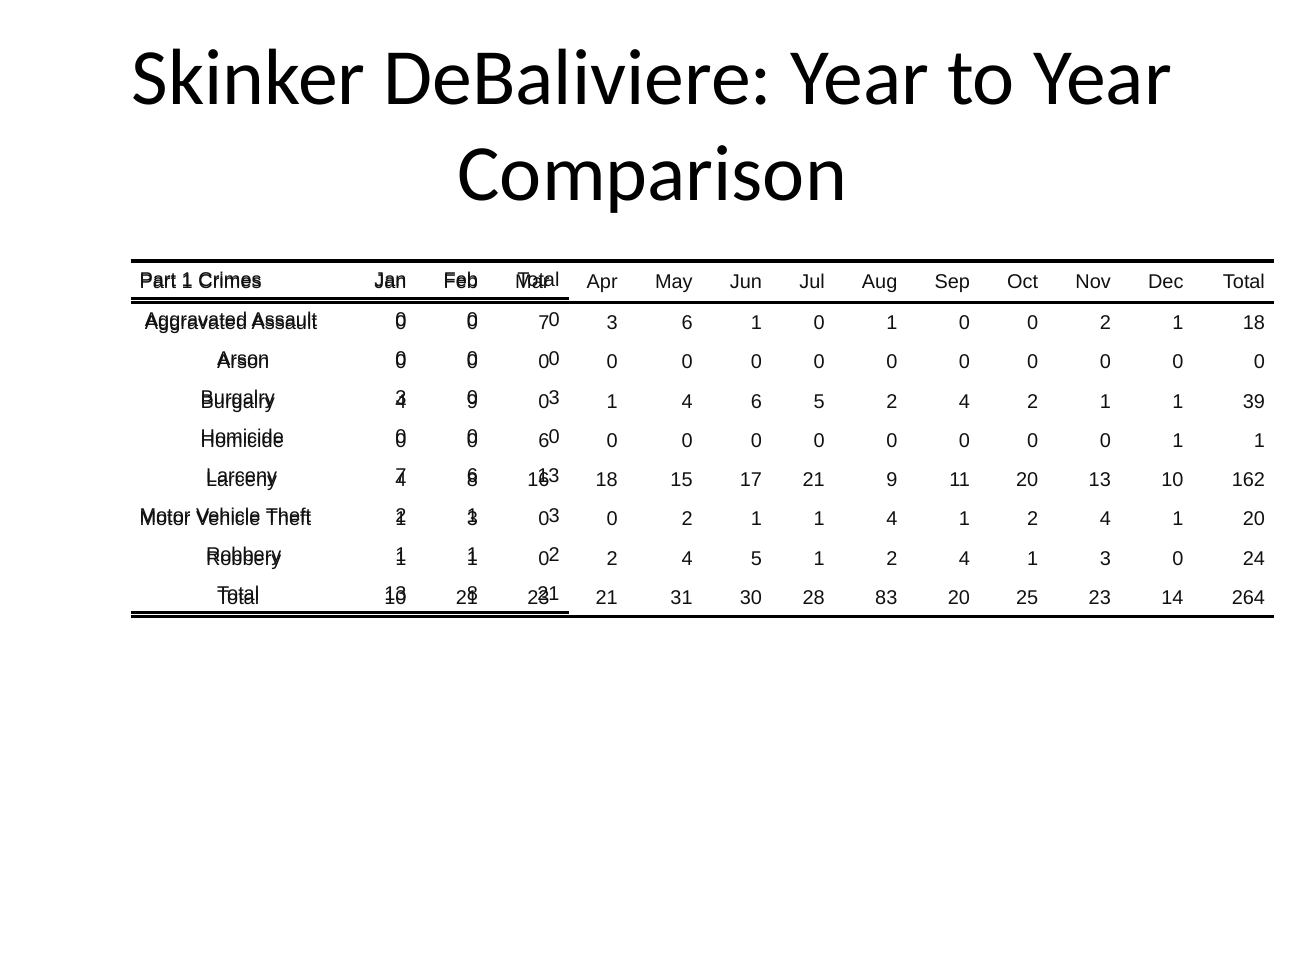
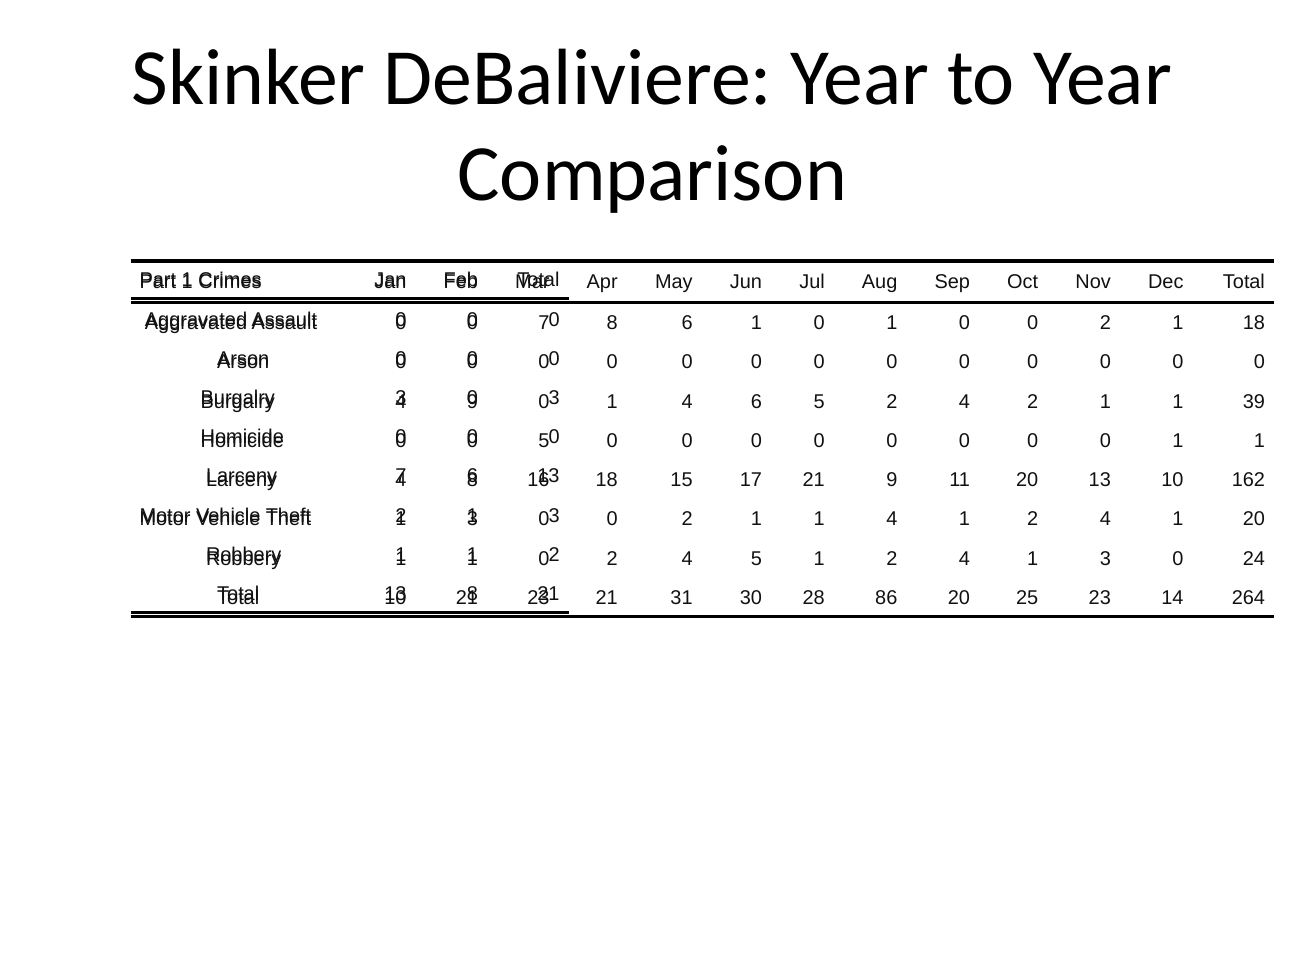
7 3: 3 -> 8 (612, 323)
6: 6 -> 5 (544, 441)
83: 83 -> 86 (886, 598)
